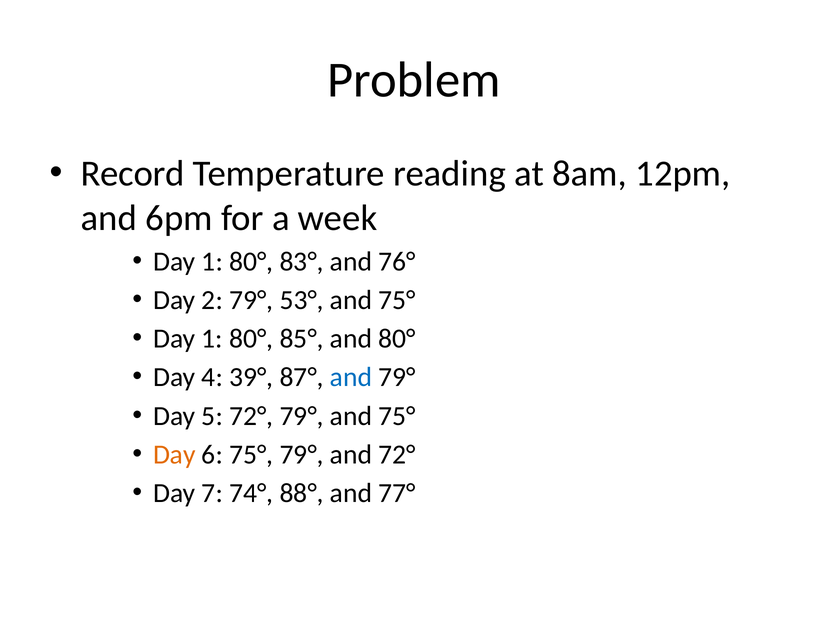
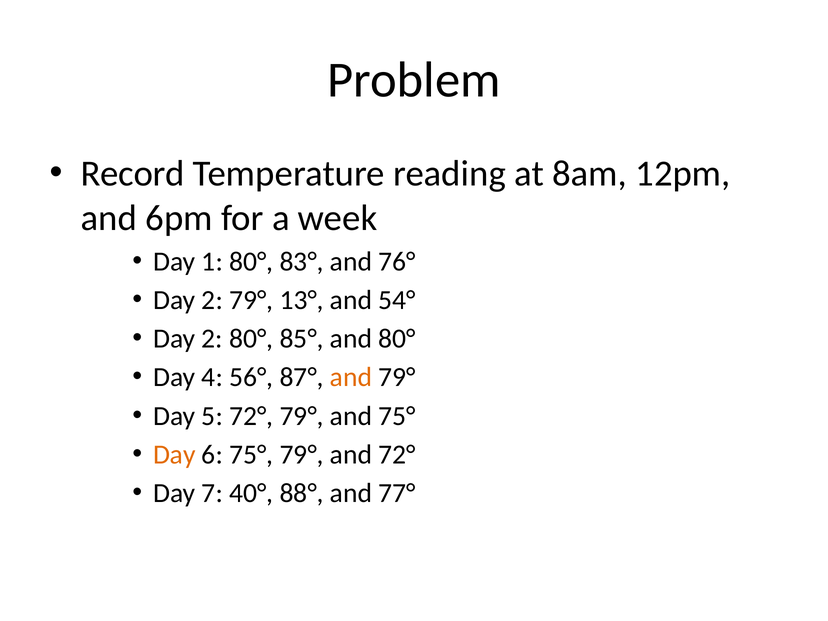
53°: 53° -> 13° (302, 300)
75°: 75° -> 54° (397, 300)
1: 1 -> 2 (212, 339)
39°: 39° -> 56° (251, 377)
and colour: blue -> orange (351, 377)
74°: 74° -> 40° (251, 493)
